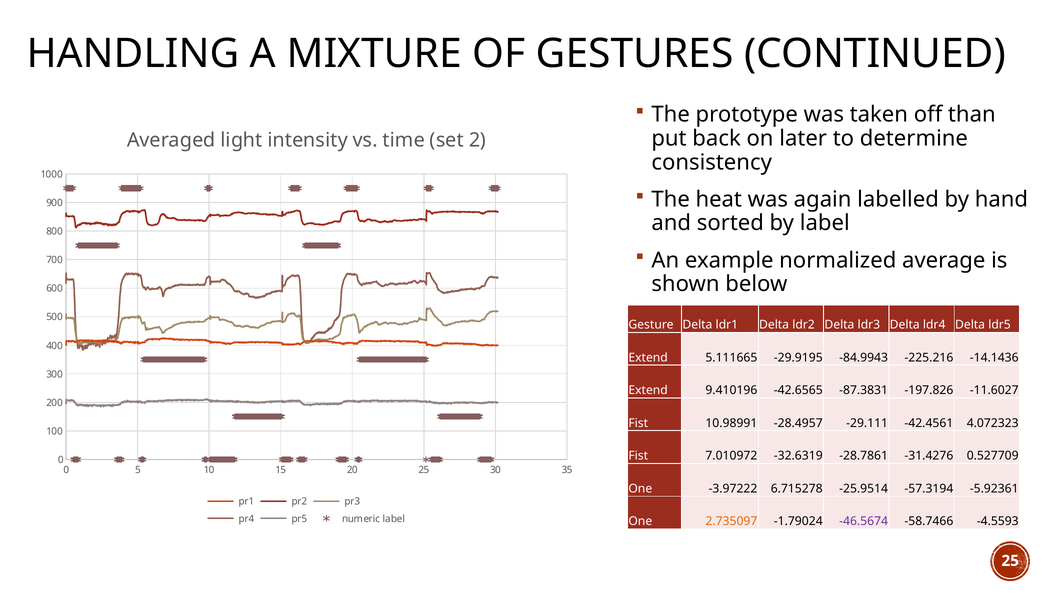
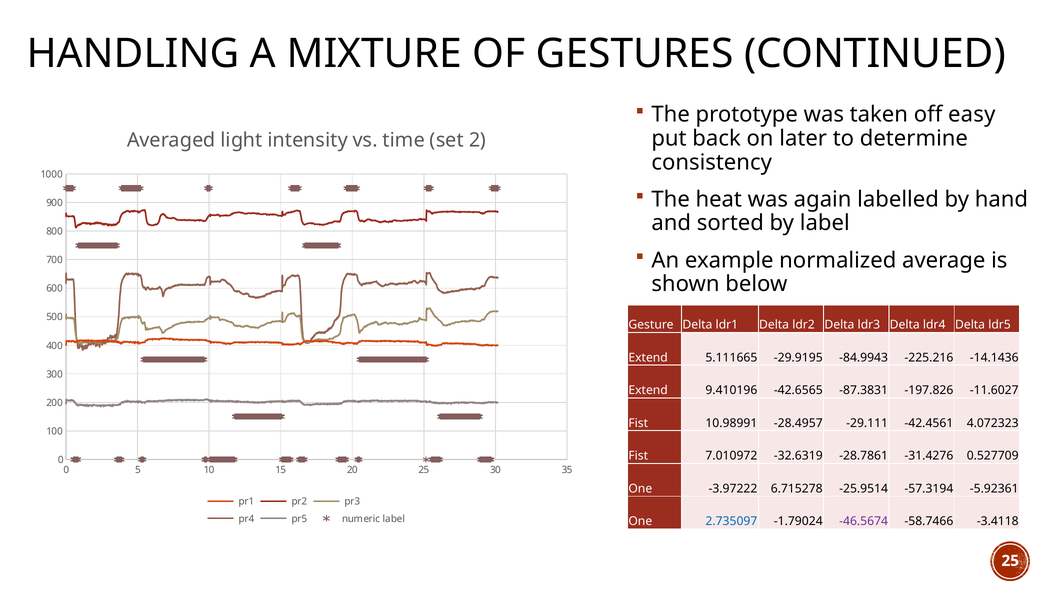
than: than -> easy (972, 115)
2.735097 colour: orange -> blue (731, 521)
-4.5593: -4.5593 -> -3.4118 (998, 521)
